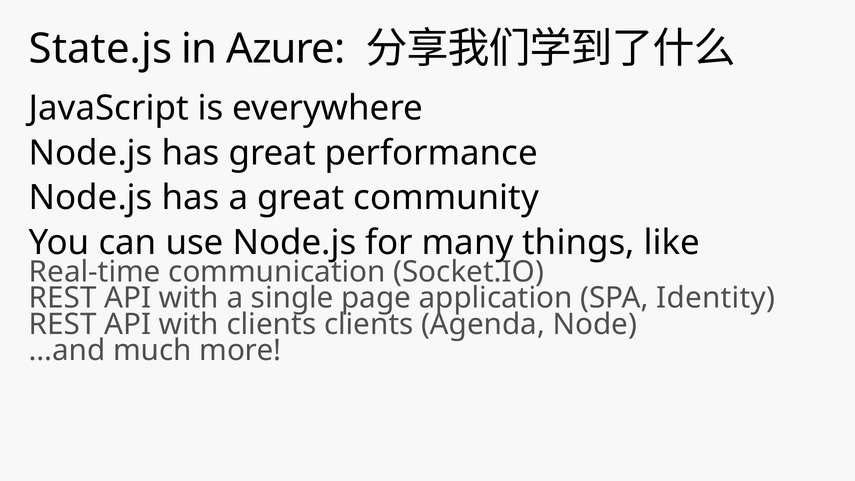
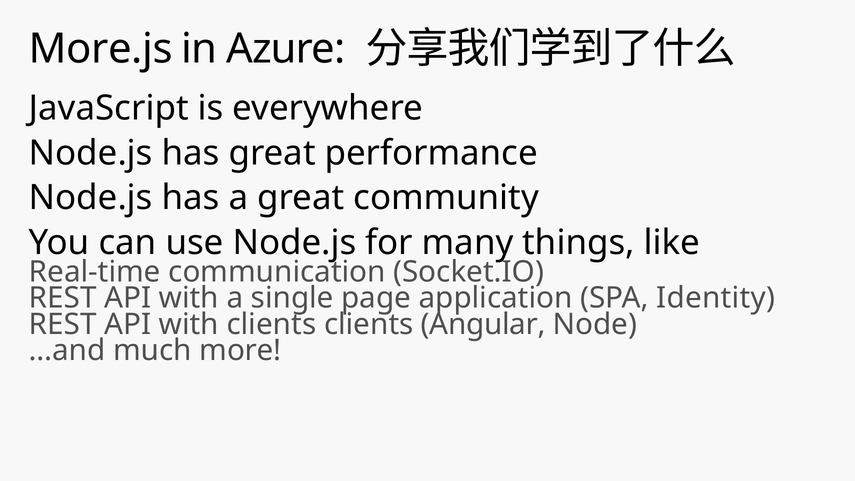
State.js: State.js -> More.js (101, 49)
Agenda: Agenda -> Angular (483, 324)
